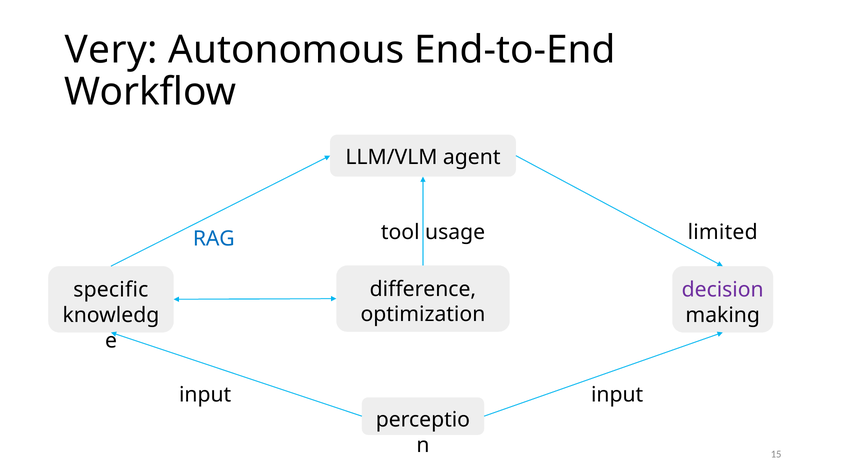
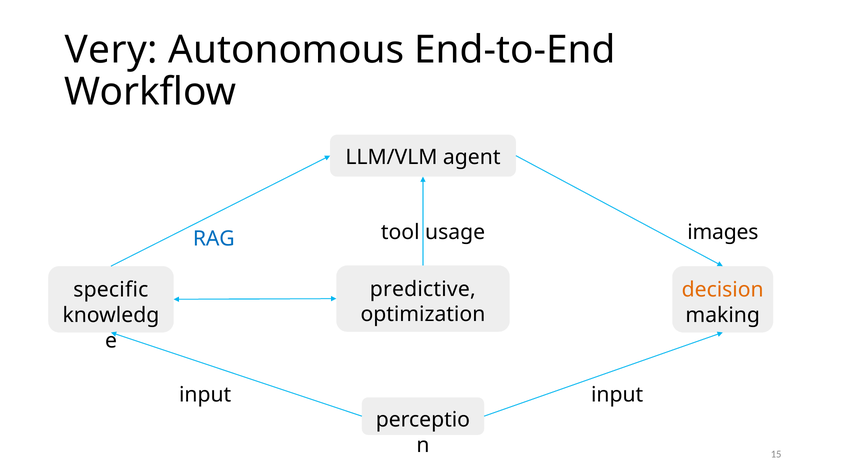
limited: limited -> images (723, 232)
difference: difference -> predictive (423, 289)
decision colour: purple -> orange (723, 290)
